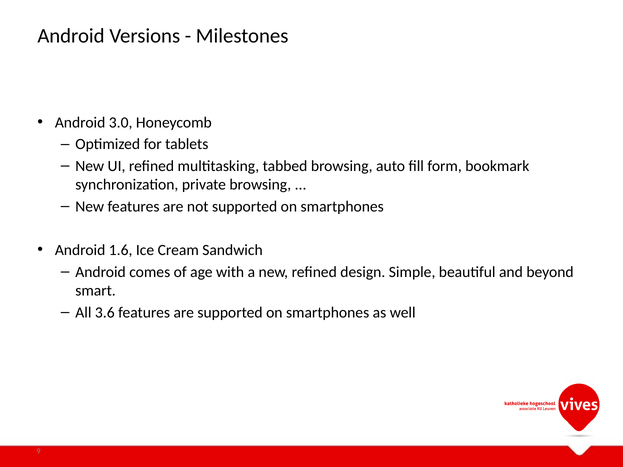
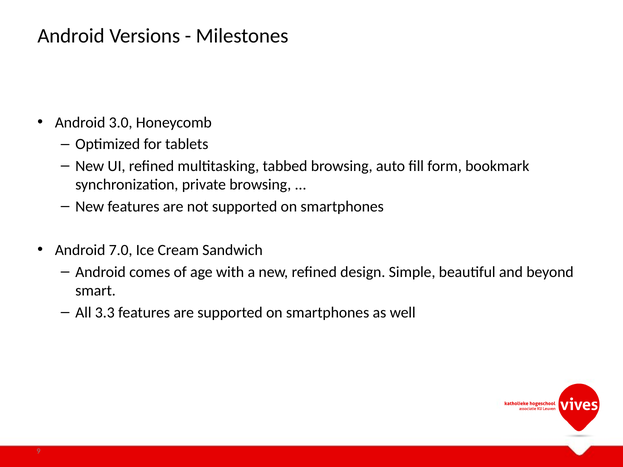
1.6: 1.6 -> 7.0 (121, 250)
3.6: 3.6 -> 3.3 (105, 313)
